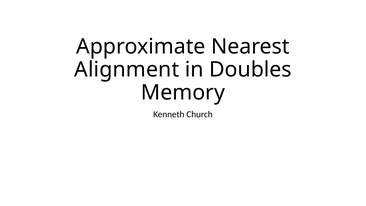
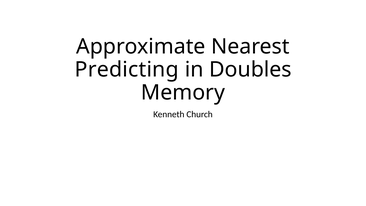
Alignment: Alignment -> Predicting (127, 70)
